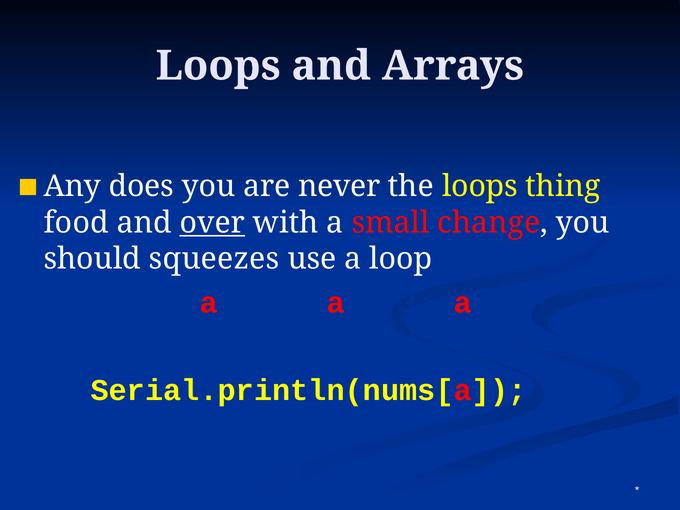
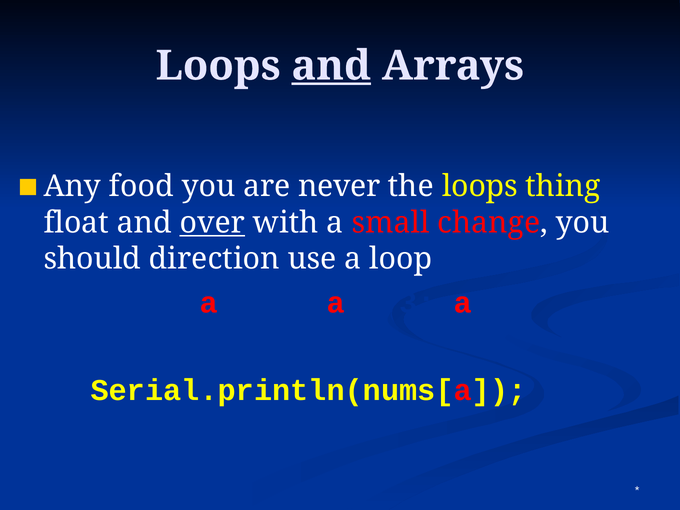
and underline: none -> present (331, 66)
does: does -> food (141, 186)
food: food -> float (76, 223)
squeezes: squeezes -> direction (214, 259)
